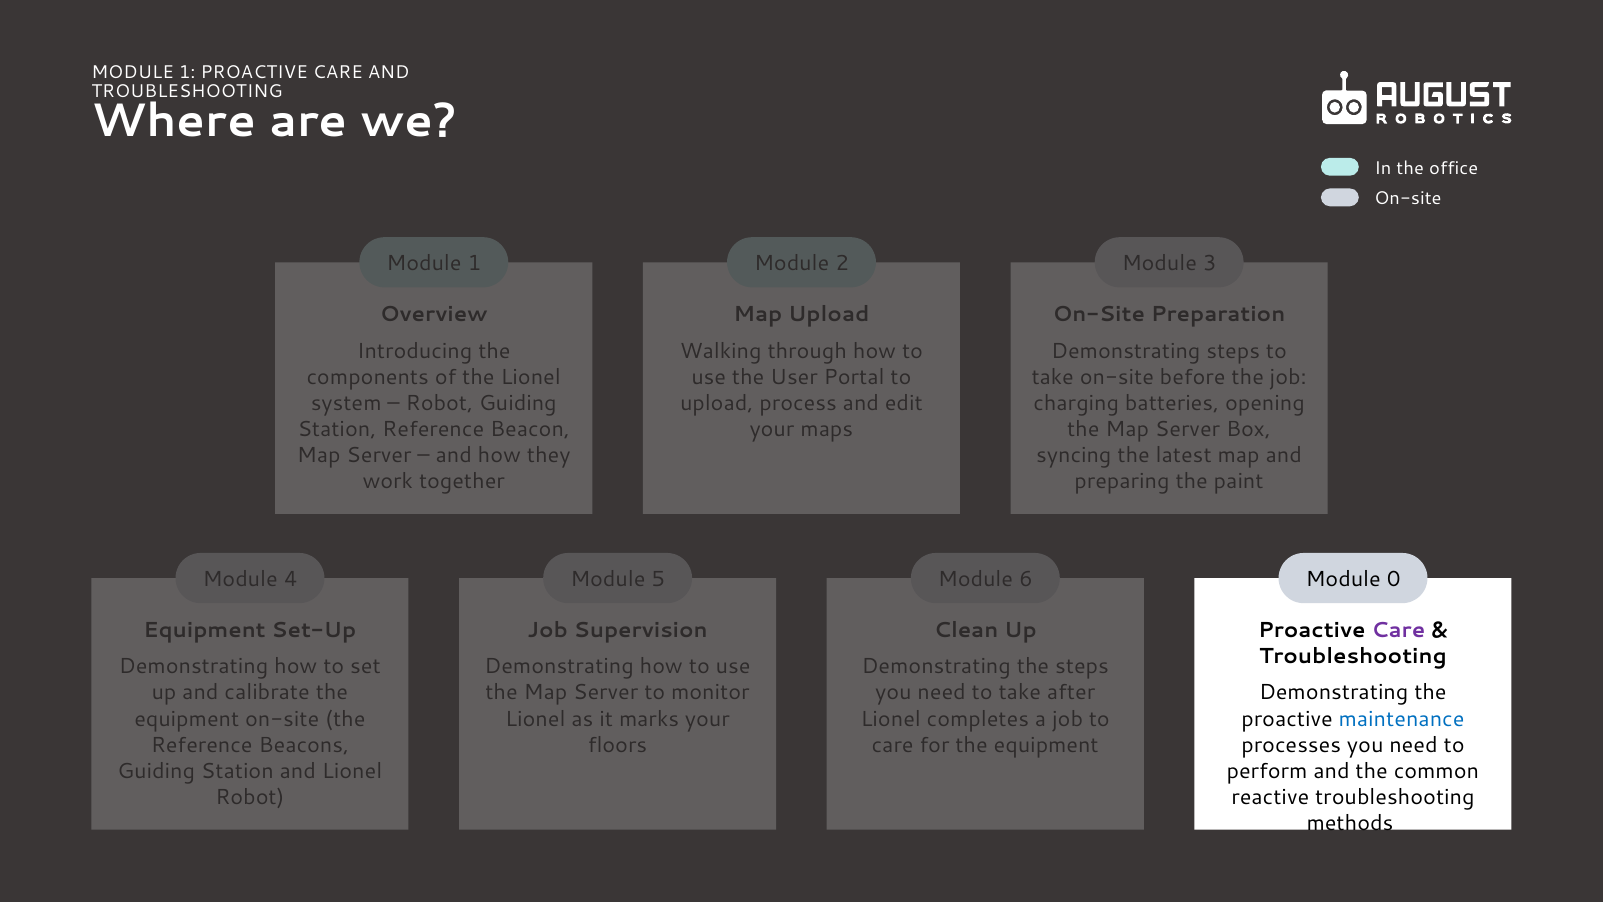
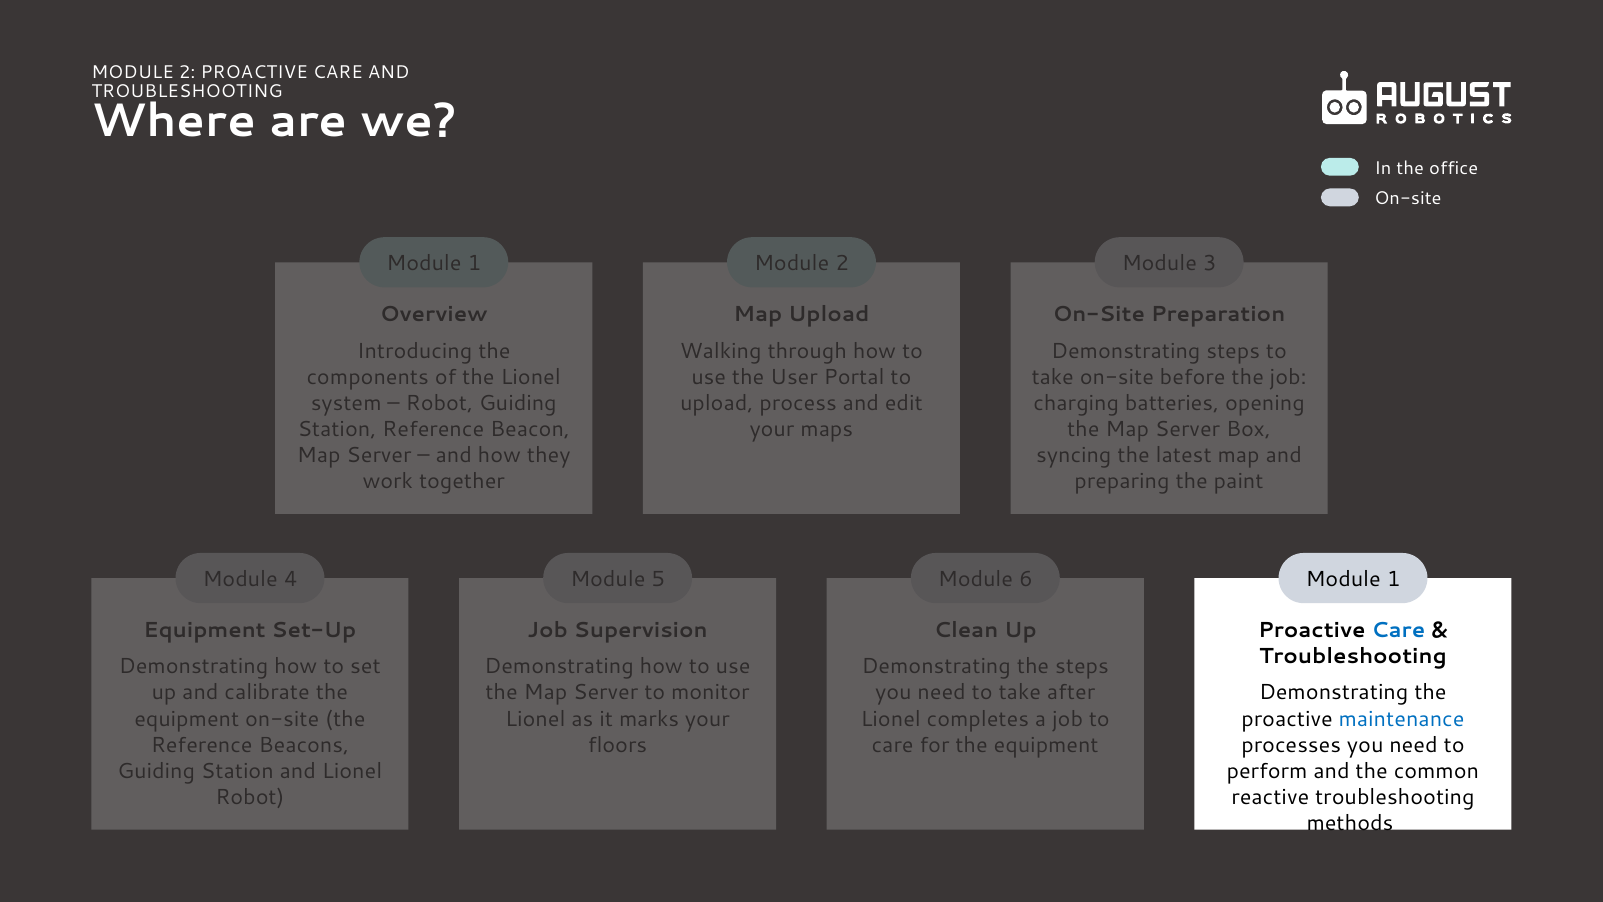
1: 1 -> 2 (187, 72)
0: 0 -> 1 (1394, 579)
Care colour: purple -> blue (1398, 630)
